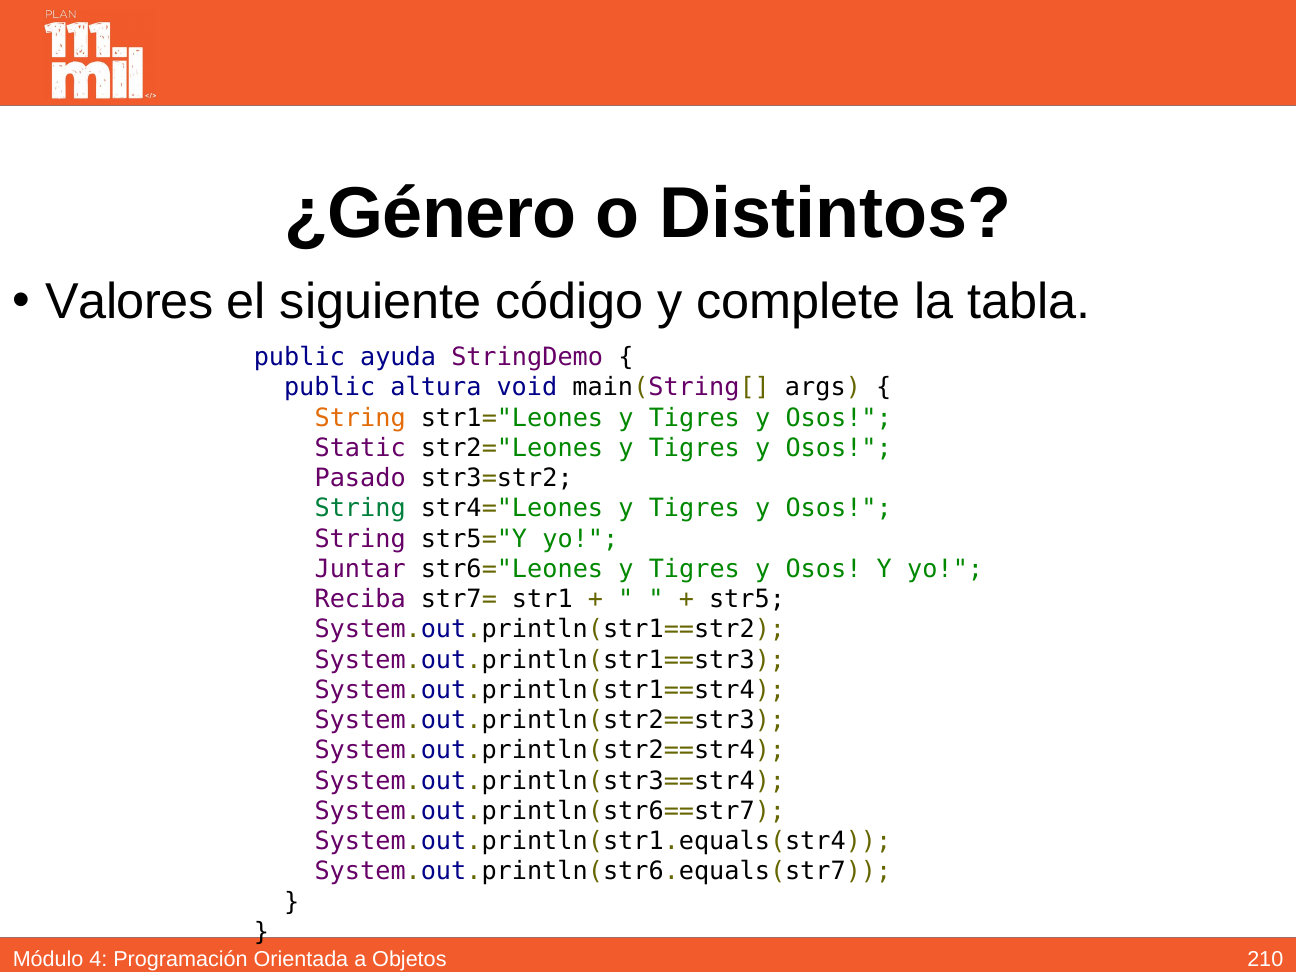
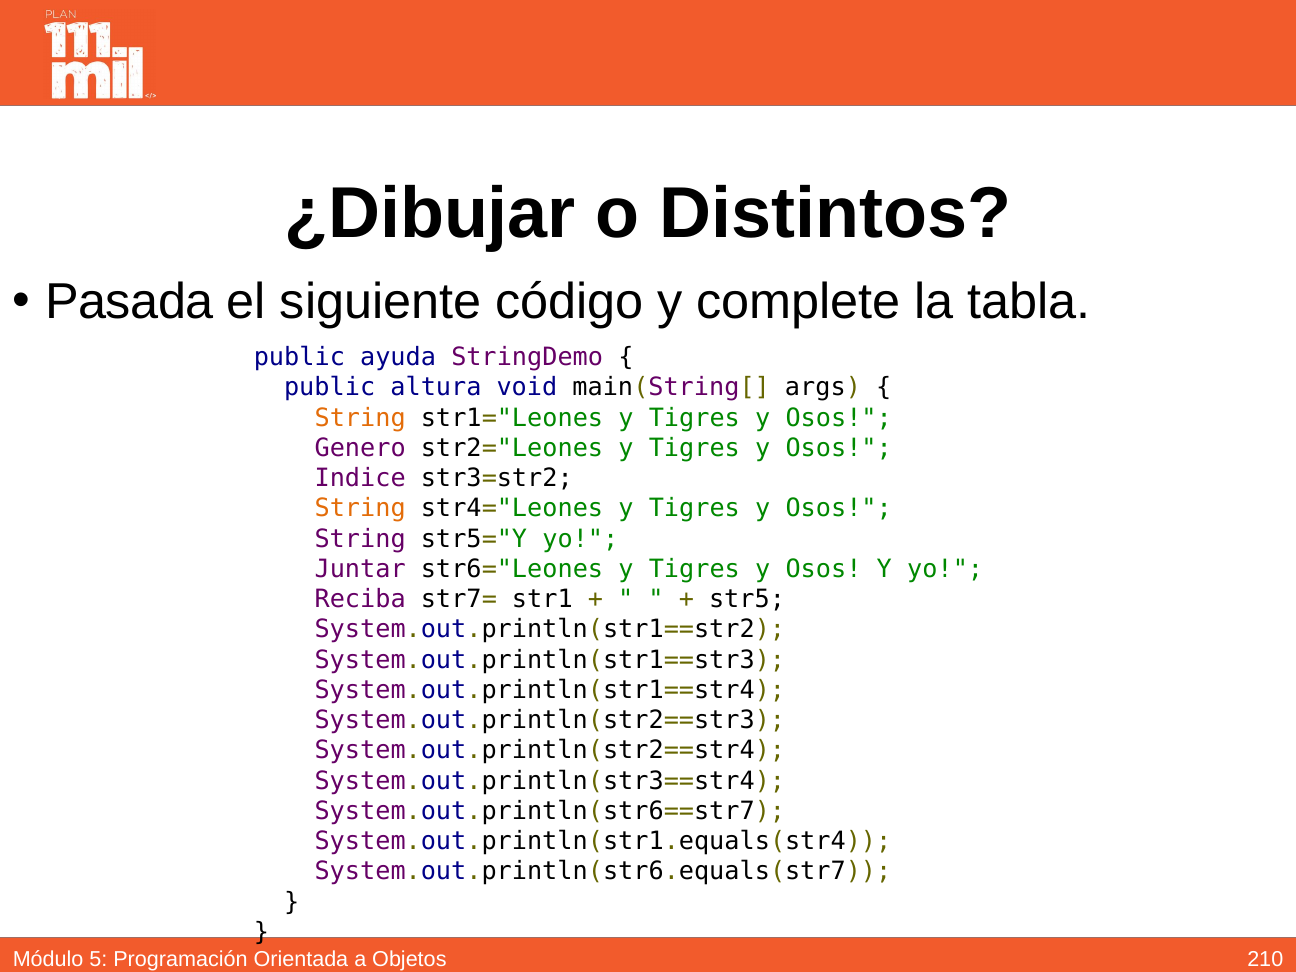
¿Género: ¿Género -> ¿Dibujar (430, 214)
Valores: Valores -> Pasada (129, 302)
Static: Static -> Genero (360, 448)
Pasado: Pasado -> Indice (360, 478)
String colour: green -> orange (360, 509)
4: 4 -> 5 (98, 959)
